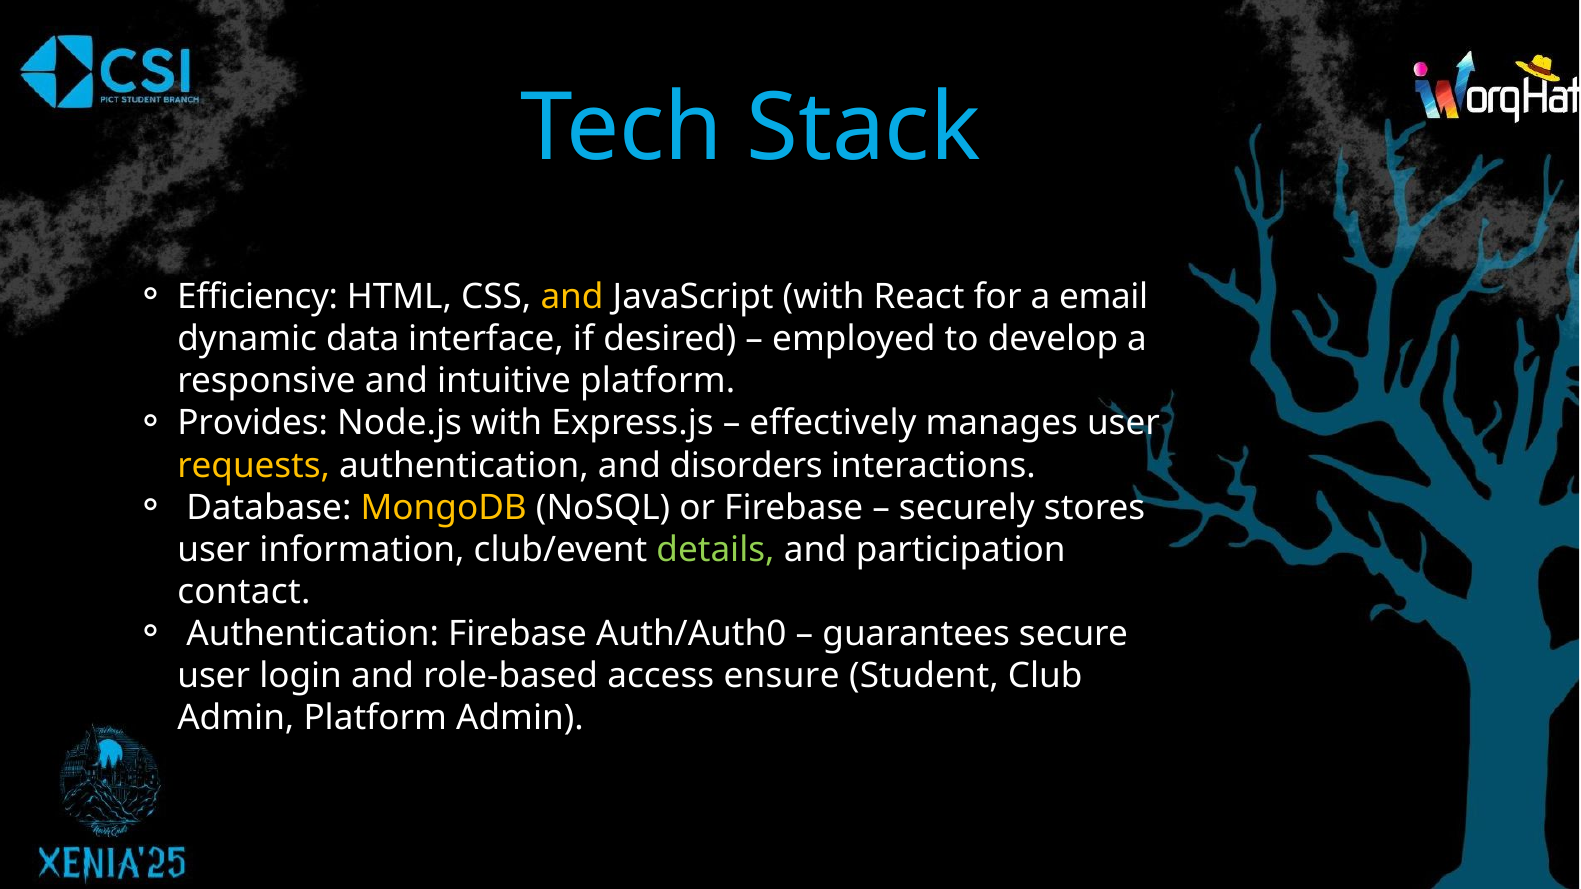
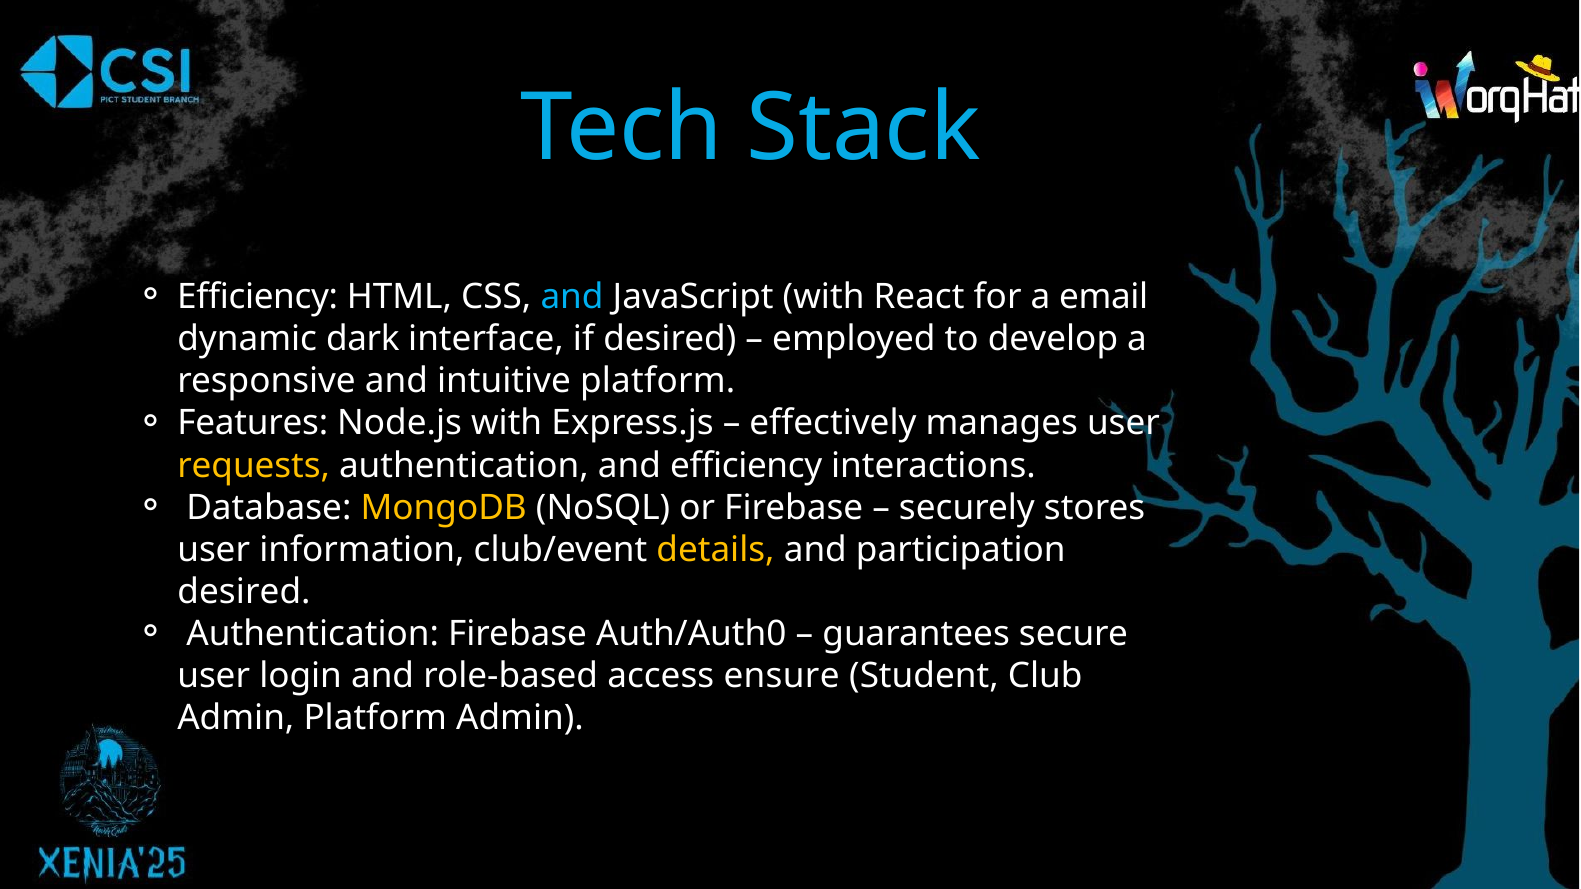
and colour: yellow -> light blue (572, 297)
data: data -> dark (363, 339)
Provides: Provides -> Features (253, 423)
and disorders: disorders -> efficiency (746, 466)
details colour: light green -> yellow (716, 550)
contact: contact -> desired (244, 592)
